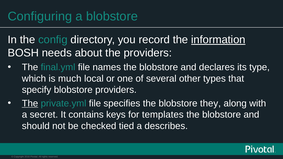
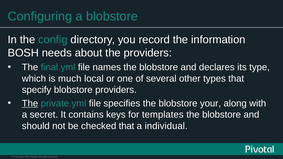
information underline: present -> none (218, 40)
they: they -> your (211, 103)
checked tied: tied -> that (127, 126)
describes: describes -> individual (166, 126)
